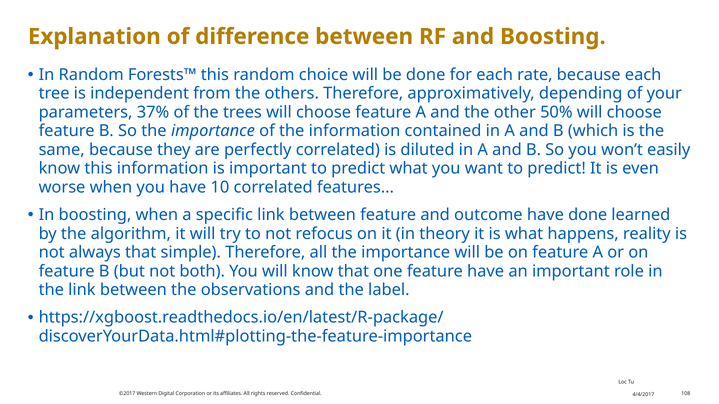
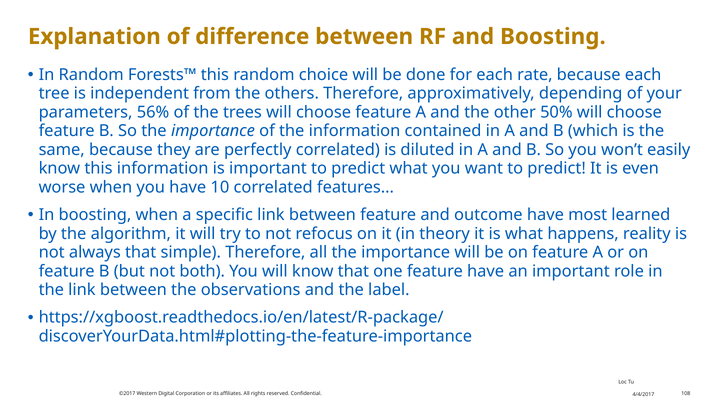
37%: 37% -> 56% (153, 112)
have done: done -> most (588, 215)
